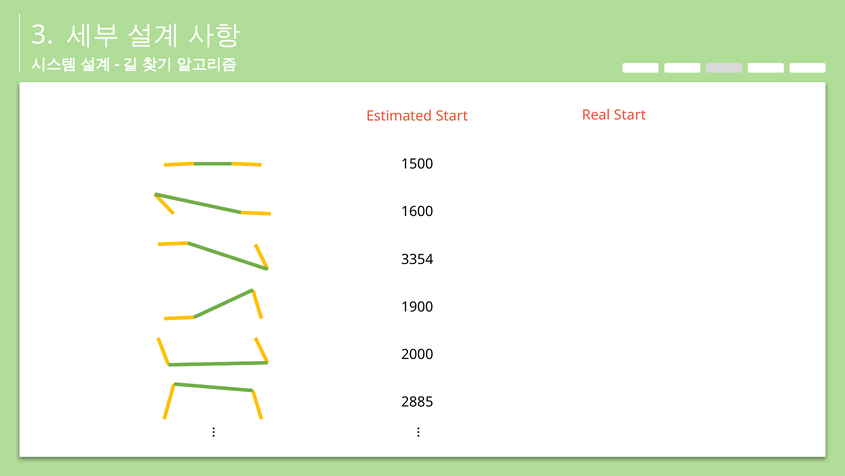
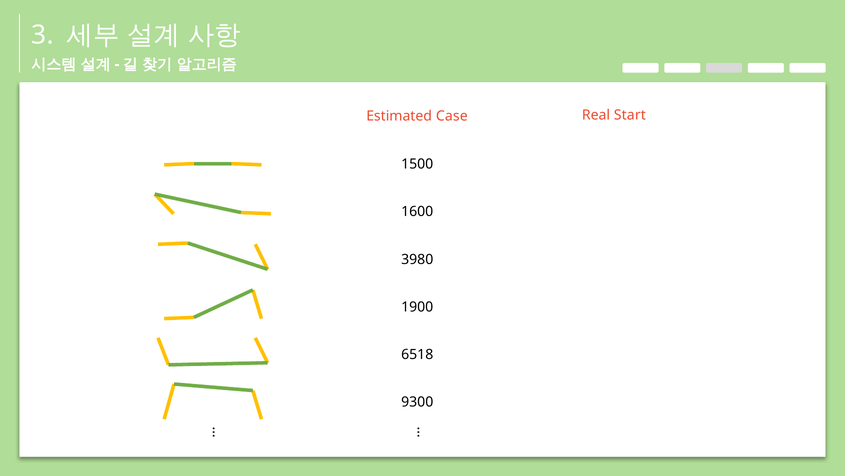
Estimated Start: Start -> Case (452, 116)
3354: 3354 -> 3980 (417, 259)
2000: 2000 -> 6518 (417, 354)
2885: 2885 -> 9300 (417, 402)
